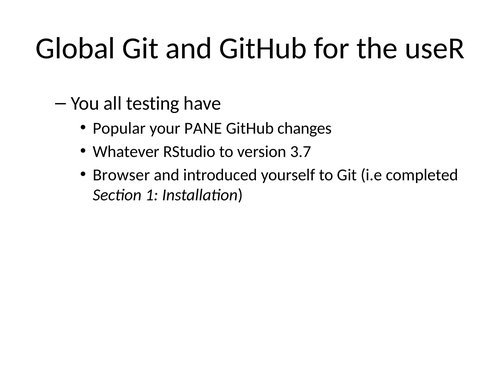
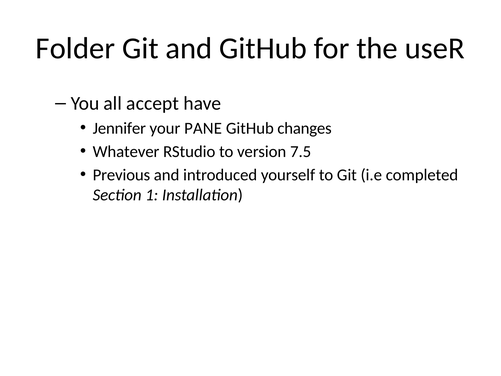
Global: Global -> Folder (75, 48)
testing: testing -> accept (153, 103)
Popular: Popular -> Jennifer (119, 128)
3.7: 3.7 -> 7.5 (301, 151)
Browser: Browser -> Previous (121, 175)
